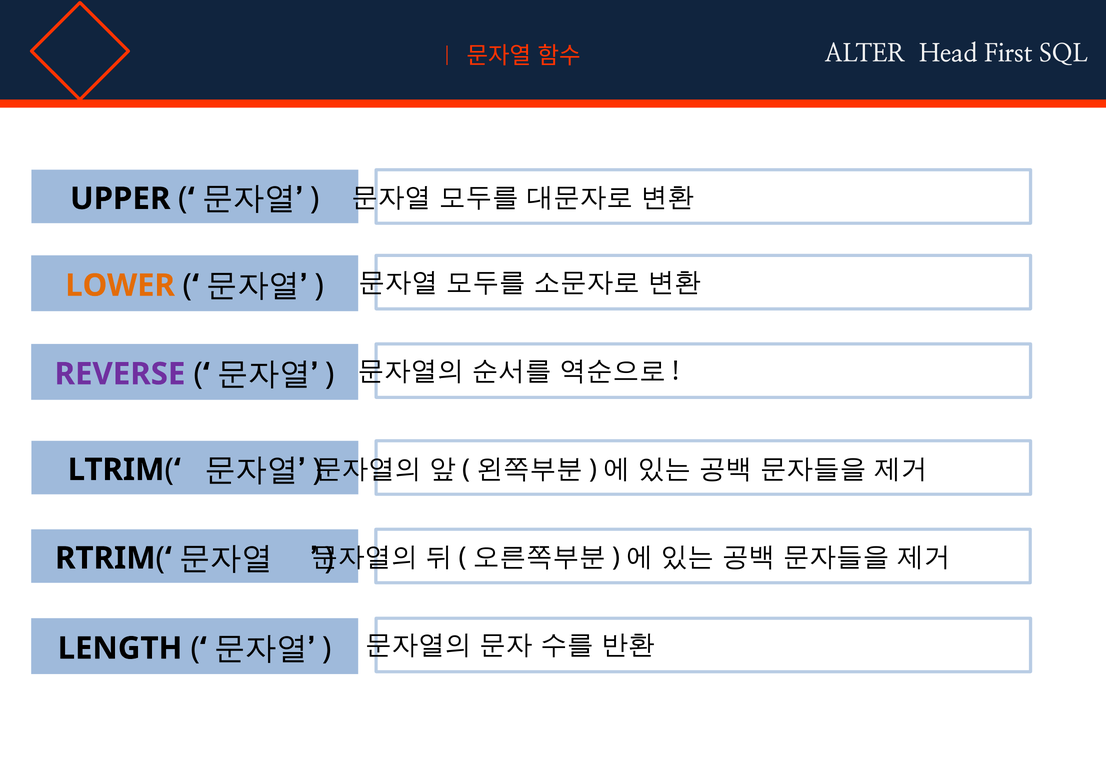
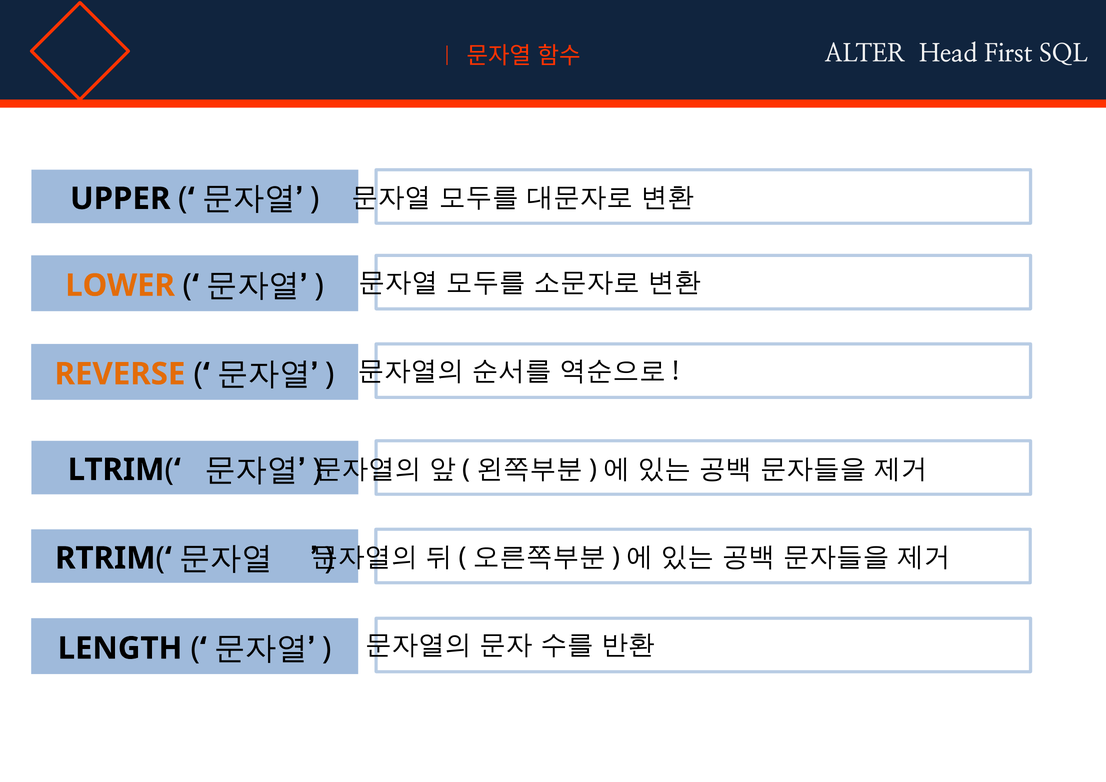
REVERSE colour: purple -> orange (120, 374)
